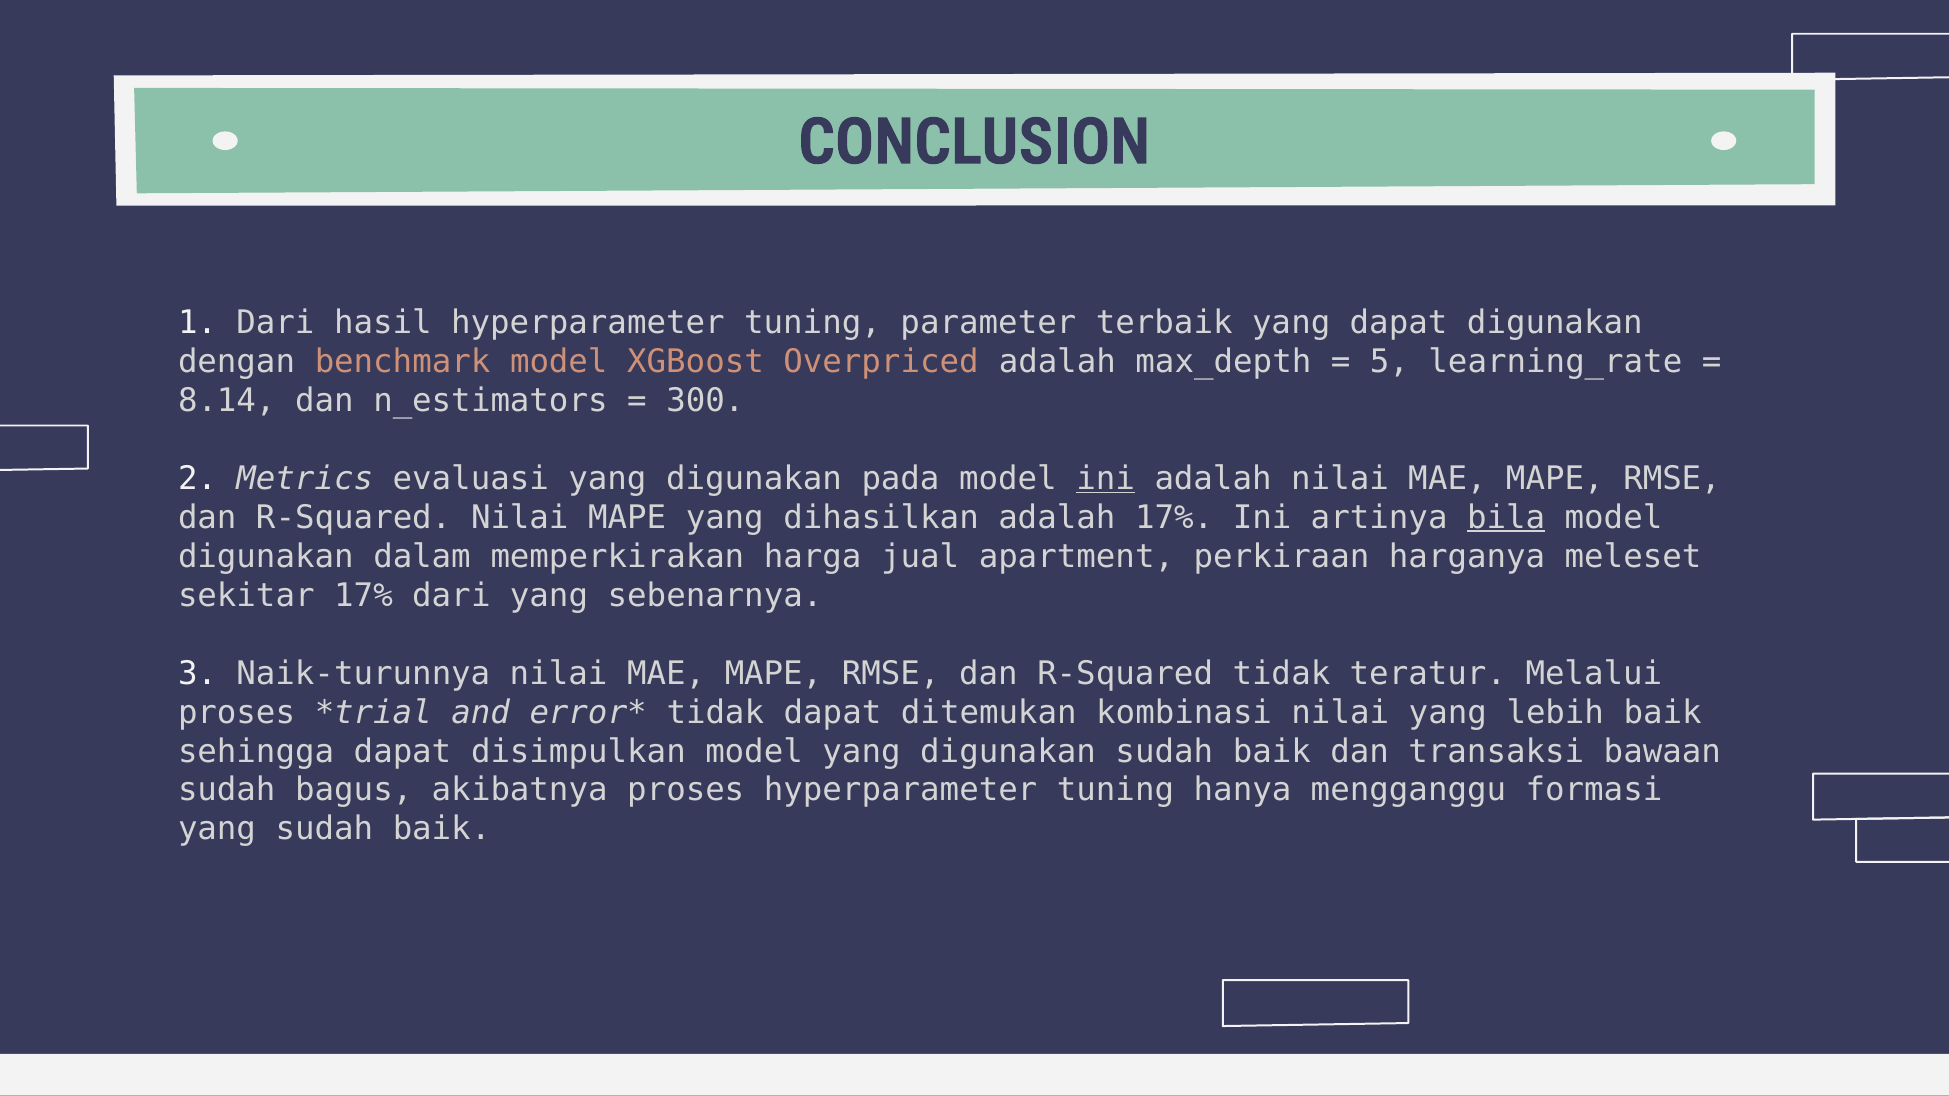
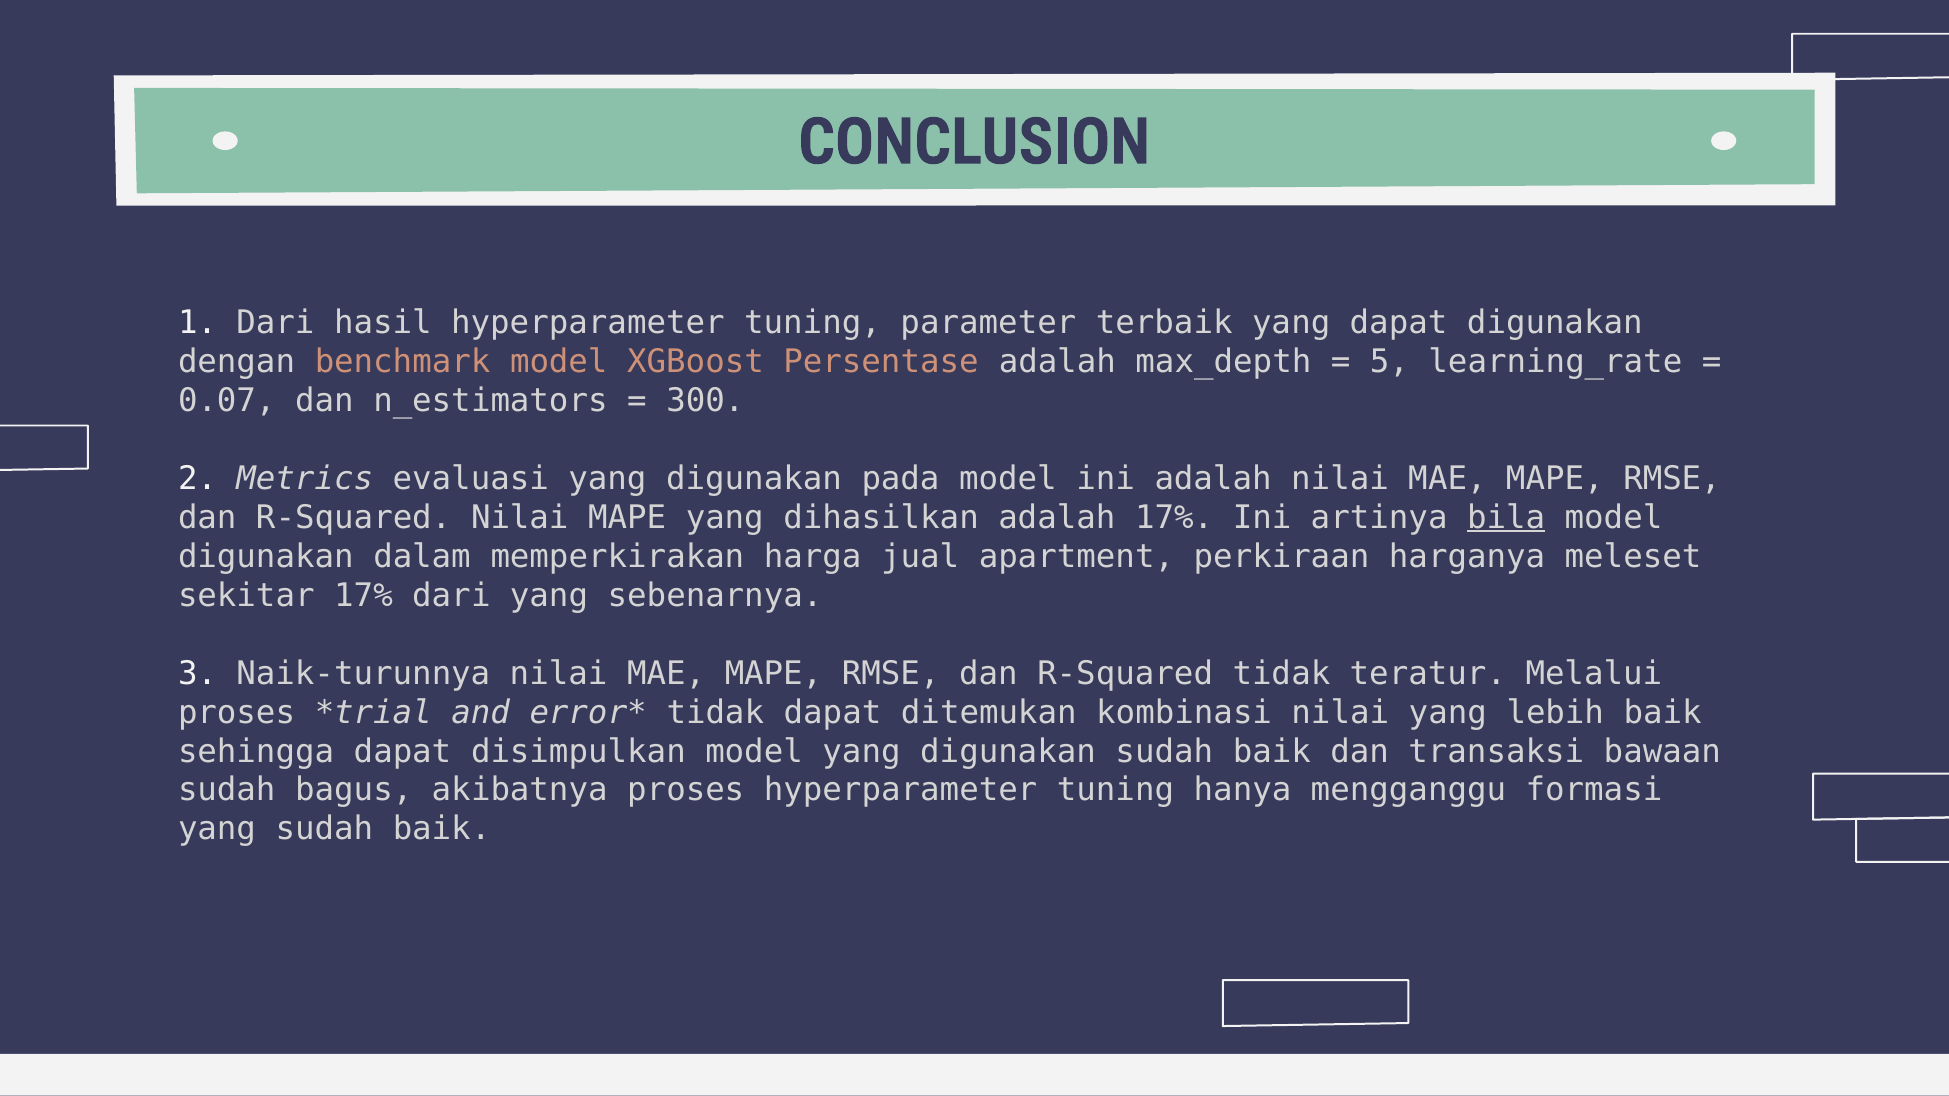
Overpriced: Overpriced -> Persentase (881, 362)
8.14: 8.14 -> 0.07 (227, 401)
ini underline: present -> none (1106, 479)
